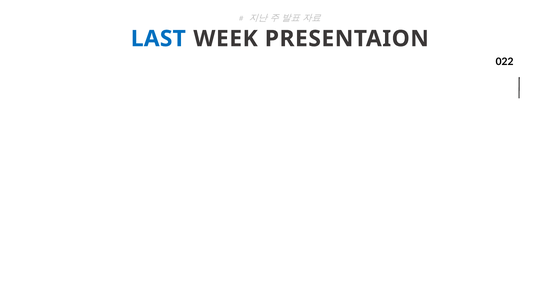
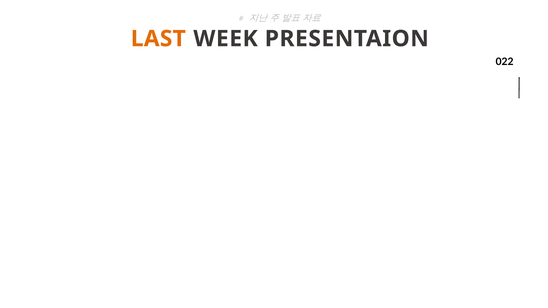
LAST colour: blue -> orange (158, 39)
